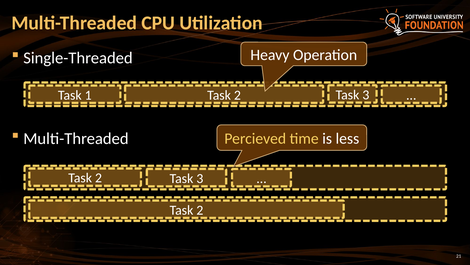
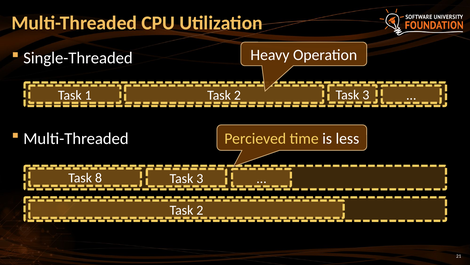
2: 2 -> 8 (98, 178)
